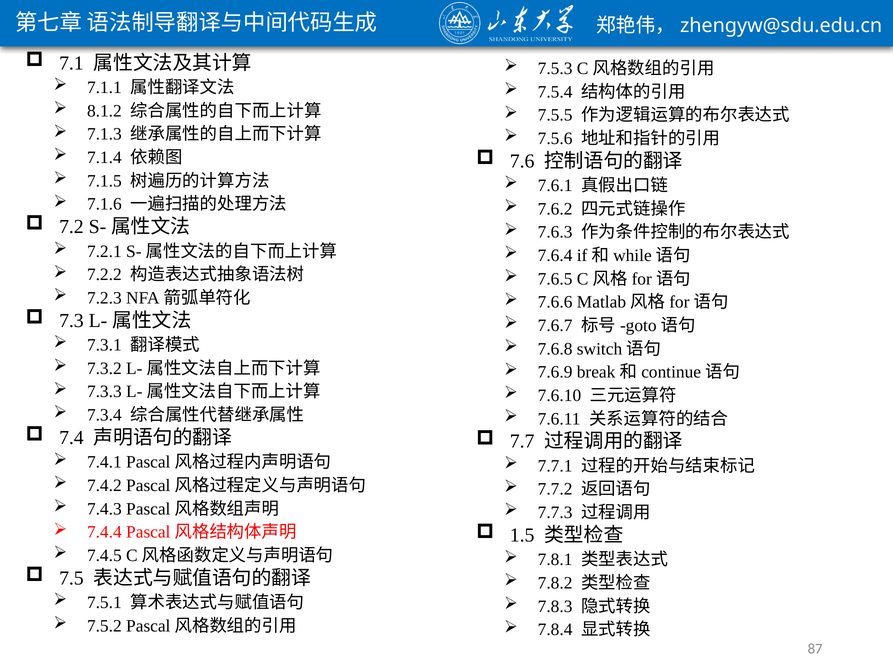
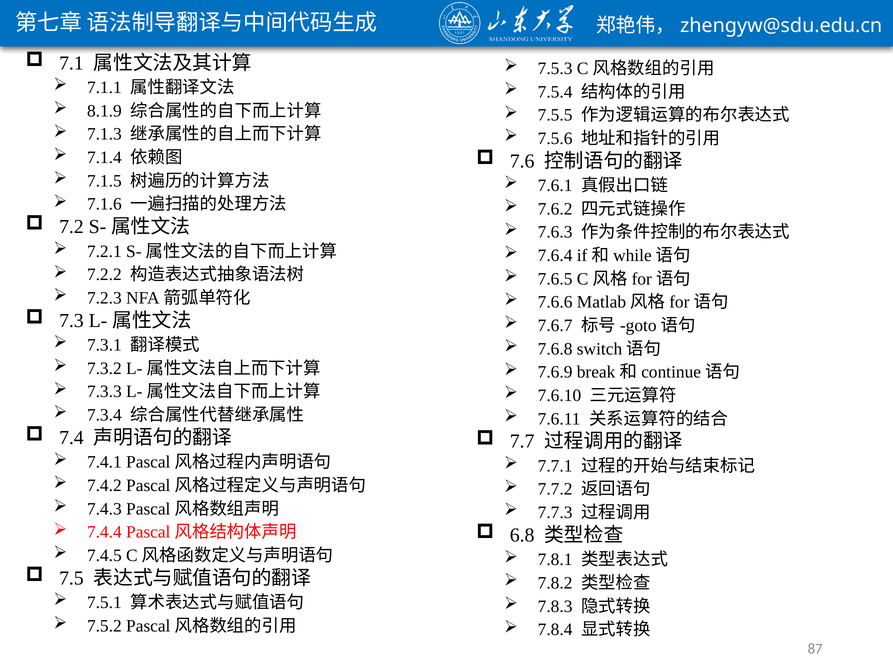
8.1.2: 8.1.2 -> 8.1.9 (104, 111)
1.5: 1.5 -> 6.8 (522, 535)
